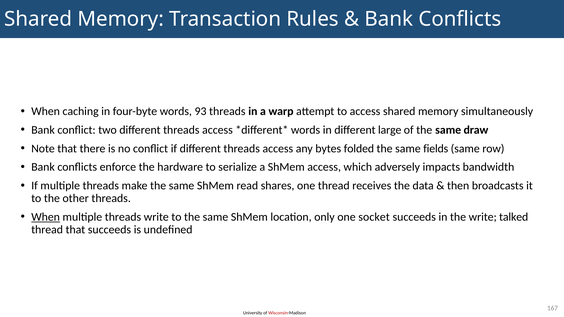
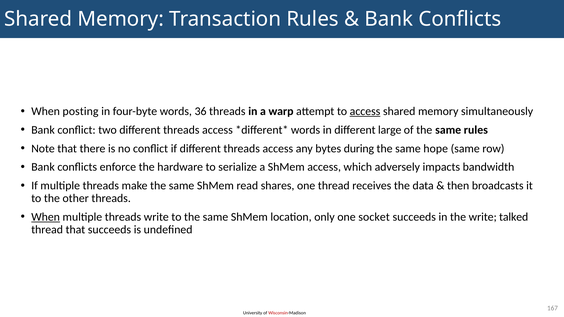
caching: caching -> posting (81, 111)
93: 93 -> 36 (201, 111)
access underline: none -> present (365, 111)
same draw: draw -> rules (476, 130)
folded: folded -> during (359, 149)
fields: fields -> hope (436, 149)
